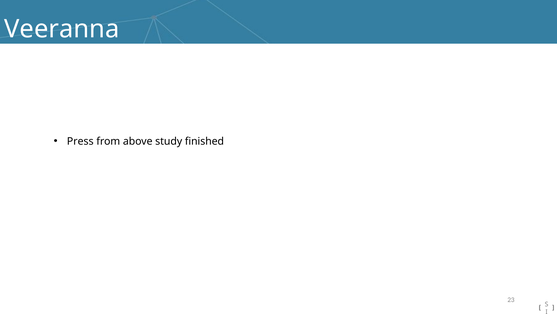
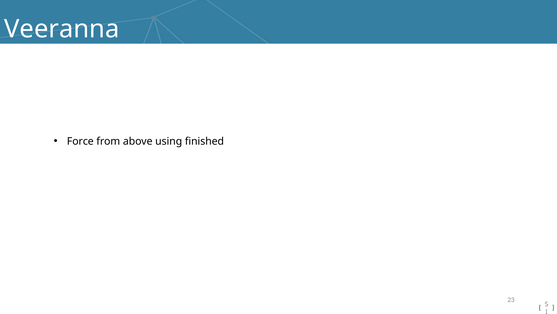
Press: Press -> Force (80, 141)
study: study -> using (169, 141)
